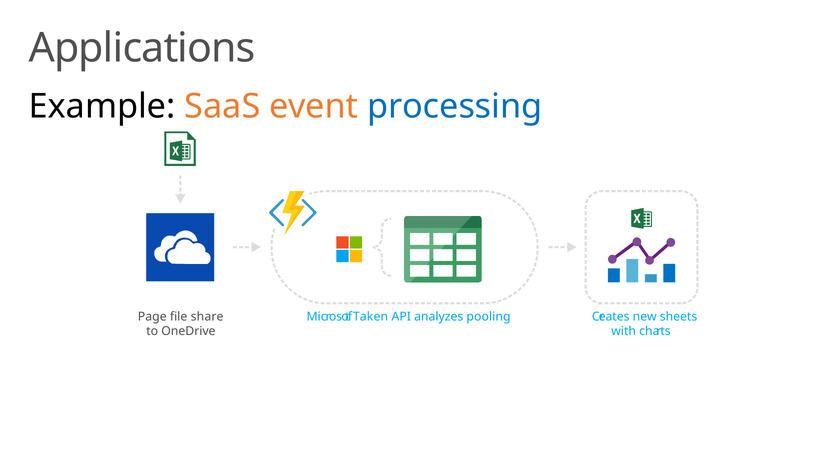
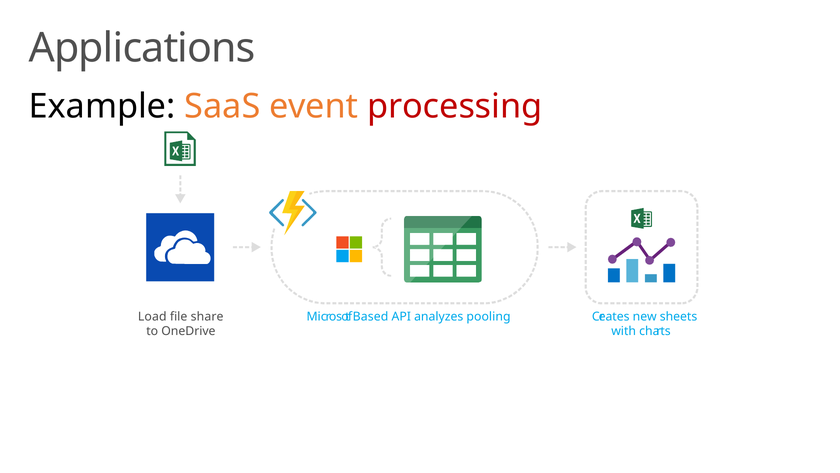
processing colour: blue -> red (455, 107)
Page: Page -> Load (152, 316)
Taken: Taken -> Based (371, 316)
